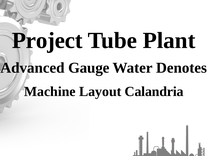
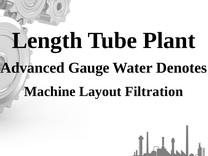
Project: Project -> Length (47, 40)
Calandria: Calandria -> Filtration (154, 92)
